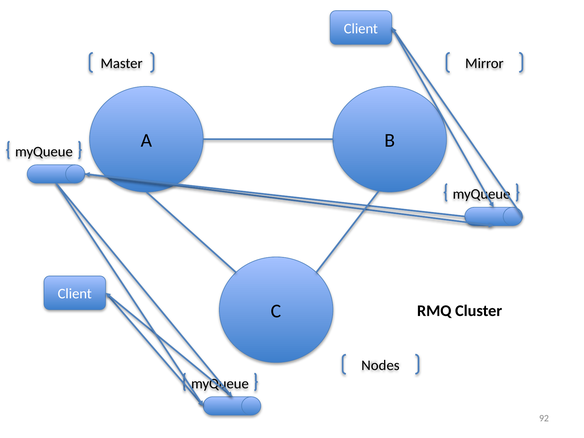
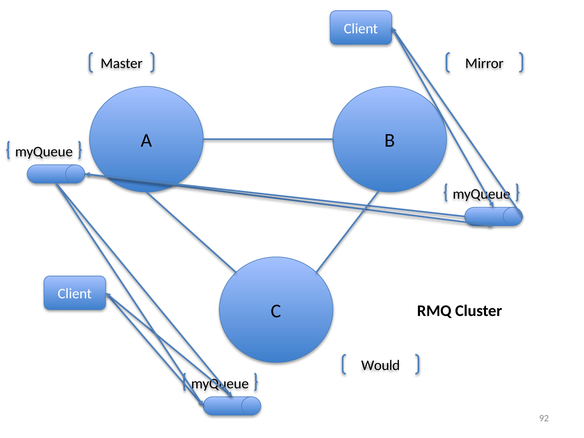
Nodes: Nodes -> Would (381, 365)
